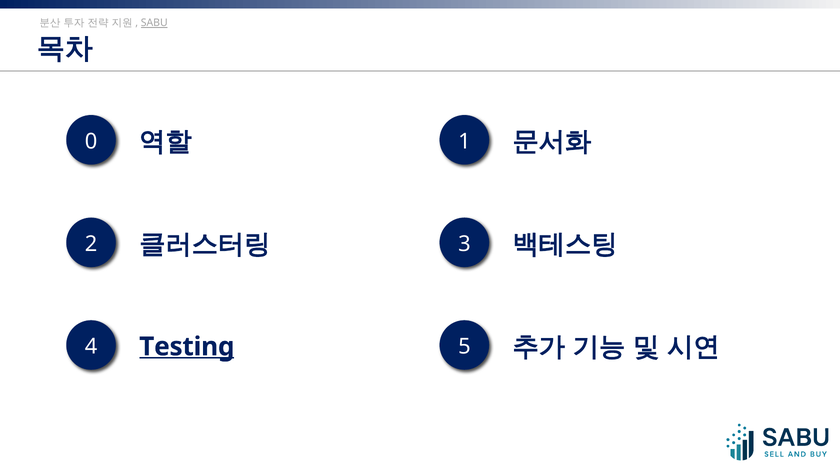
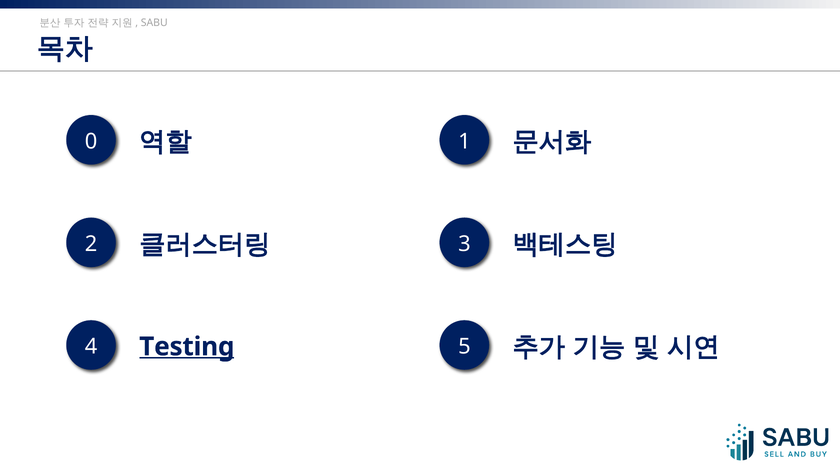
SABU underline: present -> none (154, 23)
